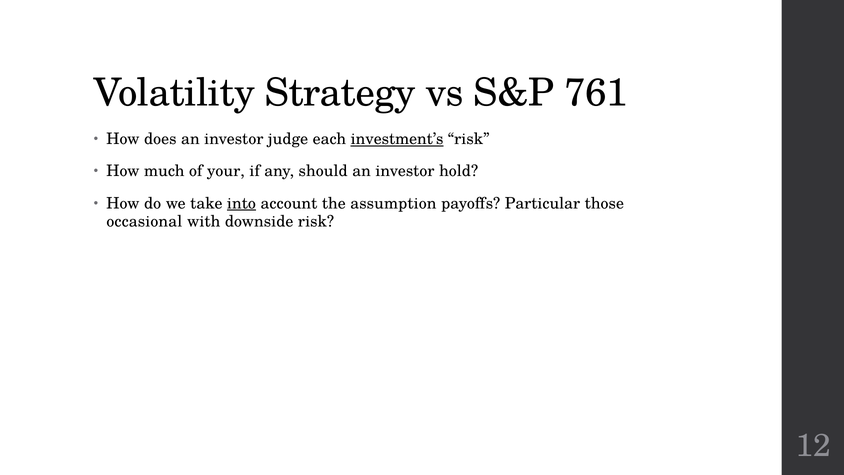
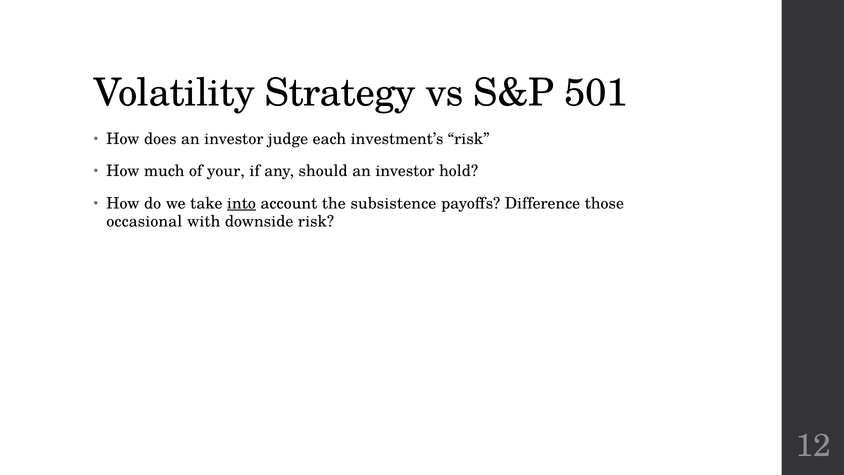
761: 761 -> 501 (596, 93)
investment’s underline: present -> none (397, 139)
assumption: assumption -> subsistence (393, 203)
Particular: Particular -> Difference (542, 203)
